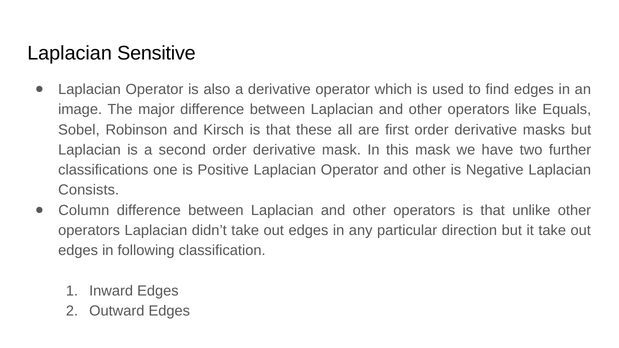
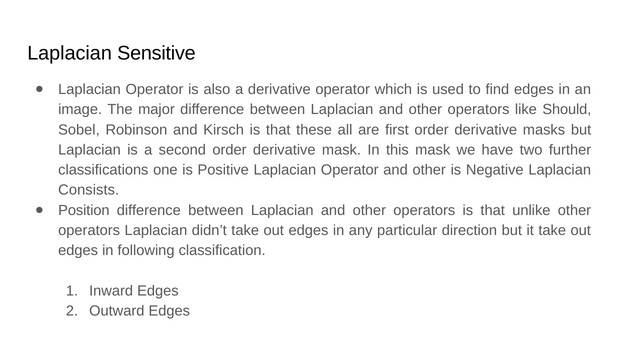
Equals: Equals -> Should (567, 110)
Column: Column -> Position (84, 210)
